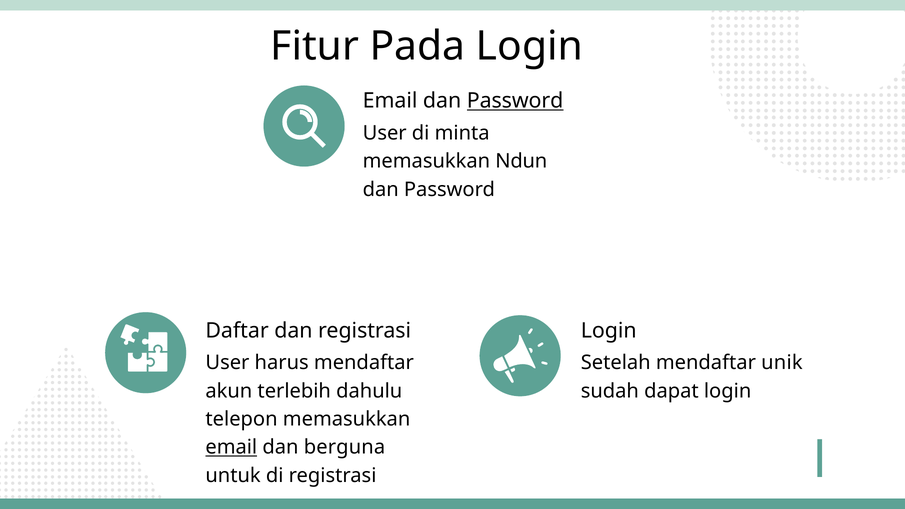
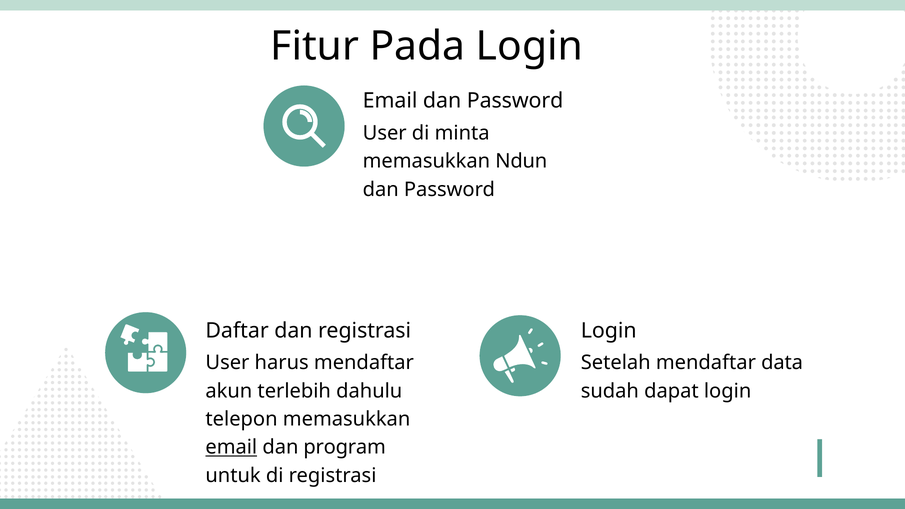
Password underline: present -> none (515, 101)
unik: unik -> data (782, 363)
berguna: berguna -> program (345, 447)
